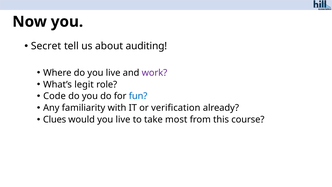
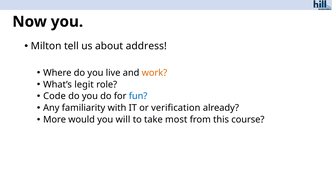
Secret: Secret -> Milton (46, 46)
auditing: auditing -> address (146, 46)
work colour: purple -> orange (154, 73)
Clues: Clues -> More (55, 119)
would you live: live -> will (123, 119)
